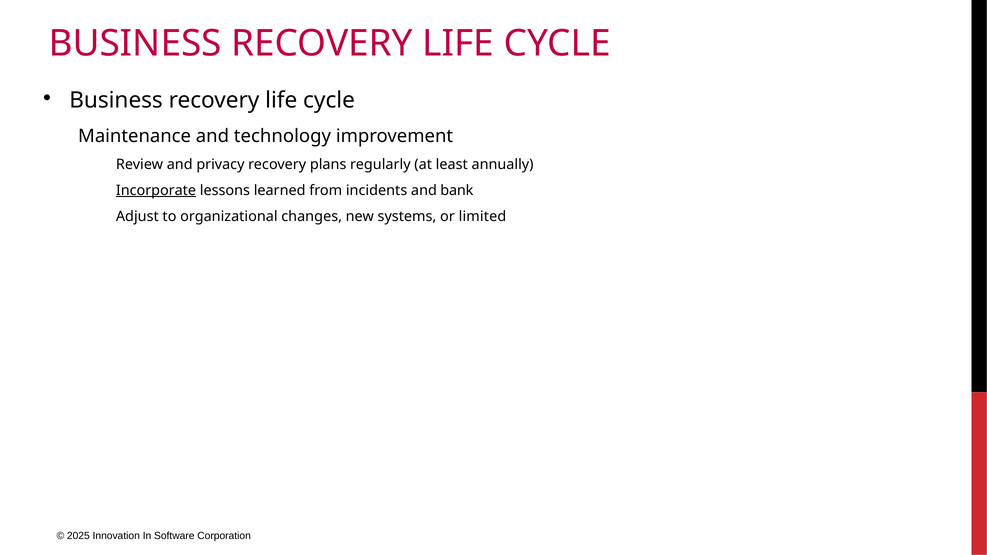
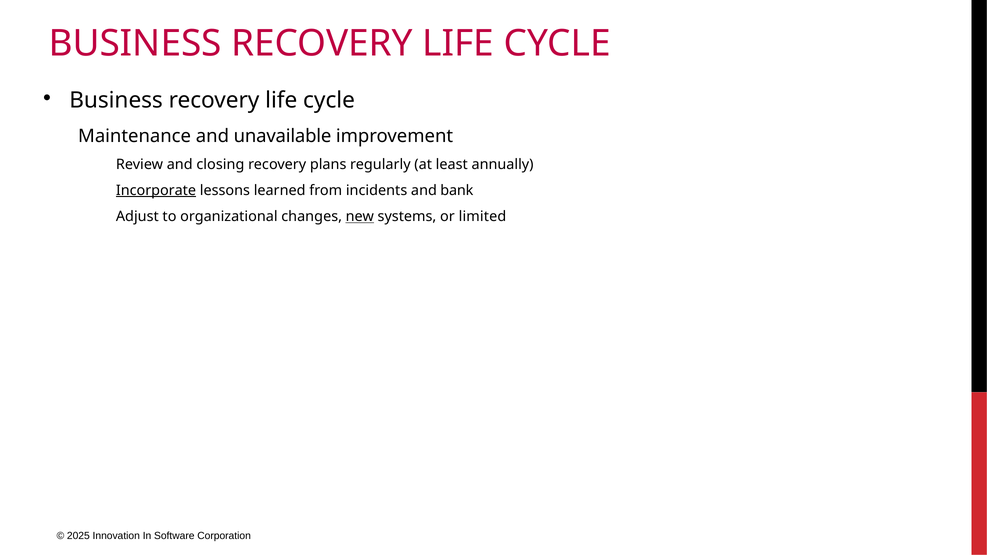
technology: technology -> unavailable (283, 136)
privacy: privacy -> closing (220, 164)
new underline: none -> present (360, 217)
